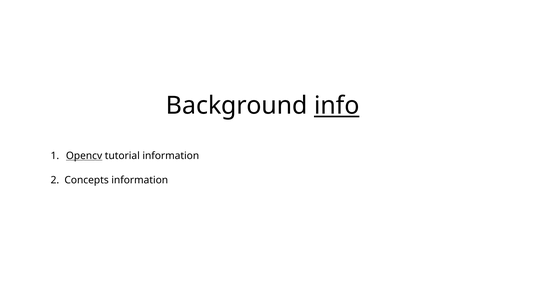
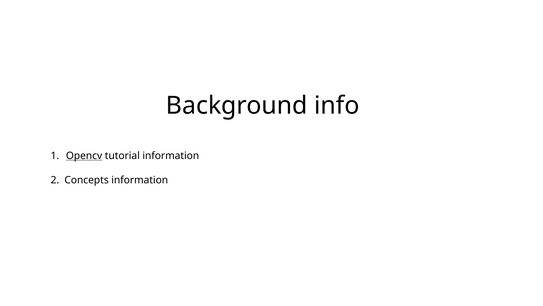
info underline: present -> none (337, 106)
